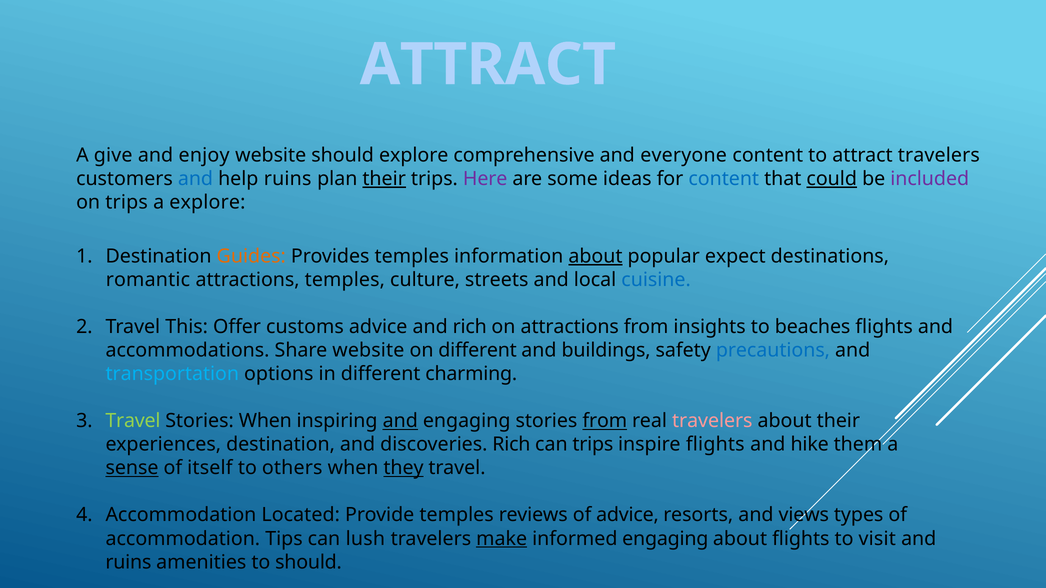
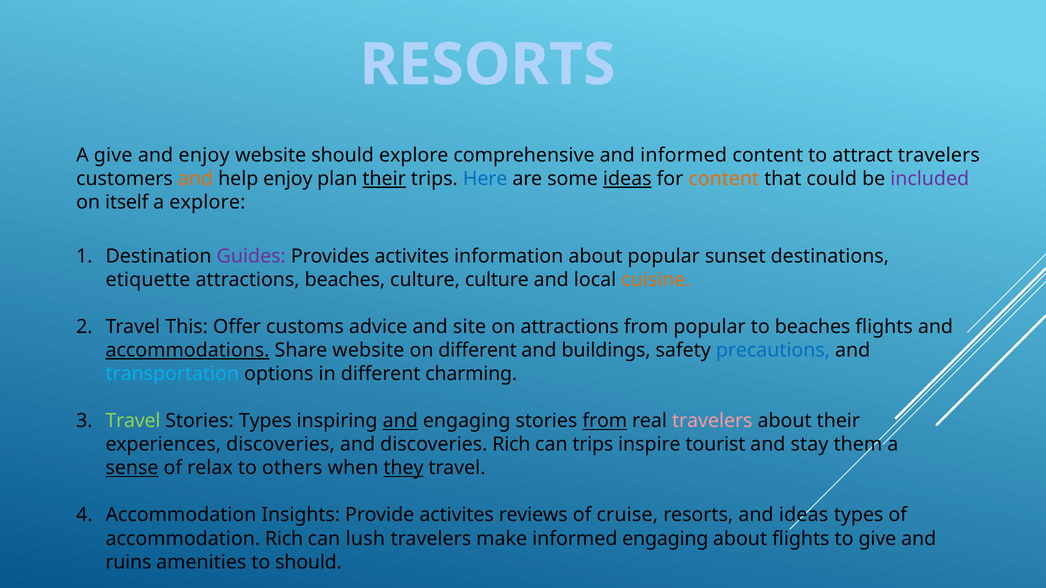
ATTRACT: ATTRACT -> RESORTS (488, 65)
and everyone: everyone -> informed (684, 155)
and colour: blue -> orange (195, 179)
help ruins: ruins -> enjoy (288, 179)
Here colour: purple -> blue (485, 179)
ideas underline: none -> present (627, 179)
content colour: blue -> orange (724, 179)
could underline: present -> none (832, 179)
on trips: trips -> itself (127, 202)
Guides colour: orange -> purple (251, 256)
Provides temples: temples -> activites (412, 256)
about underline: present -> none (595, 256)
expect: expect -> sunset (735, 256)
romantic: romantic -> etiquette (148, 280)
attractions temples: temples -> beaches (345, 280)
culture streets: streets -> culture (497, 280)
cuisine colour: blue -> orange (656, 280)
and rich: rich -> site (470, 327)
from insights: insights -> popular (710, 327)
accommodations underline: none -> present (188, 351)
Stories When: When -> Types (265, 421)
experiences destination: destination -> discoveries (280, 445)
inspire flights: flights -> tourist (715, 445)
hike: hike -> stay (810, 445)
itself: itself -> relax (210, 468)
Located: Located -> Insights (301, 515)
Provide temples: temples -> activites (457, 515)
of advice: advice -> cruise (627, 515)
and views: views -> ideas (804, 515)
accommodation Tips: Tips -> Rich (284, 539)
make underline: present -> none (502, 539)
to visit: visit -> give (877, 539)
